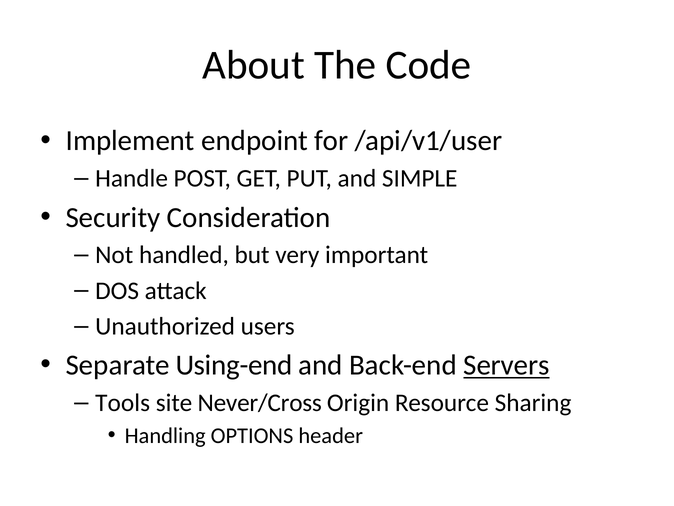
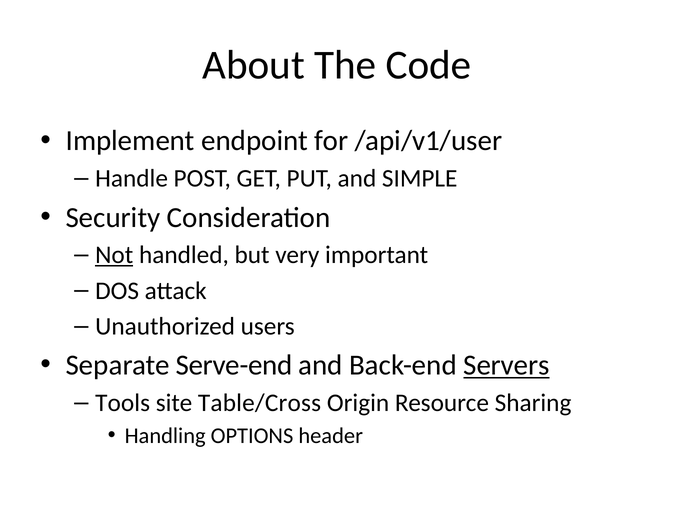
Not underline: none -> present (114, 255)
Using-end: Using-end -> Serve-end (234, 365)
Never/Cross: Never/Cross -> Table/Cross (260, 402)
